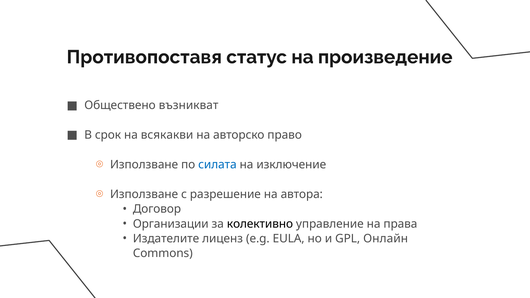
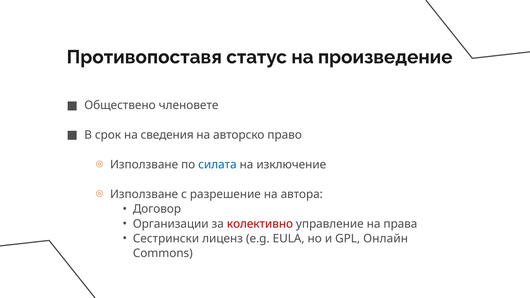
възникват: възникват -> членовете (189, 105)
всякакви: всякакви -> сведения (167, 135)
колективно colour: black -> red (260, 224)
Издателите: Издателите -> Сестрински (166, 239)
